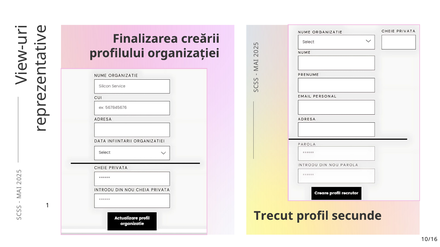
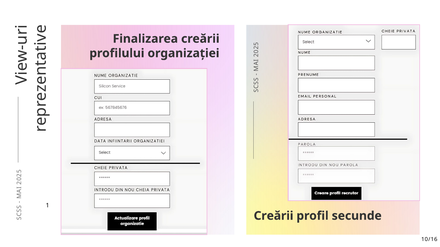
Trecut: Trecut -> Creării (274, 216)
